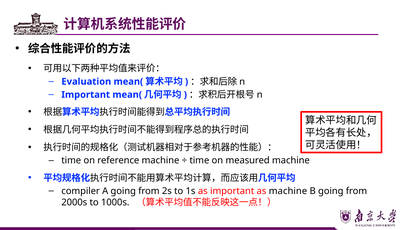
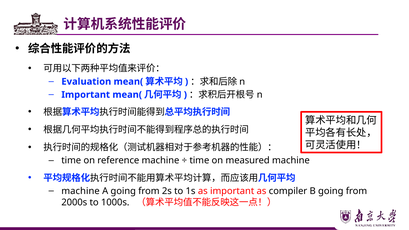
compiler: compiler -> machine (81, 191)
as machine: machine -> compiler (288, 191)
